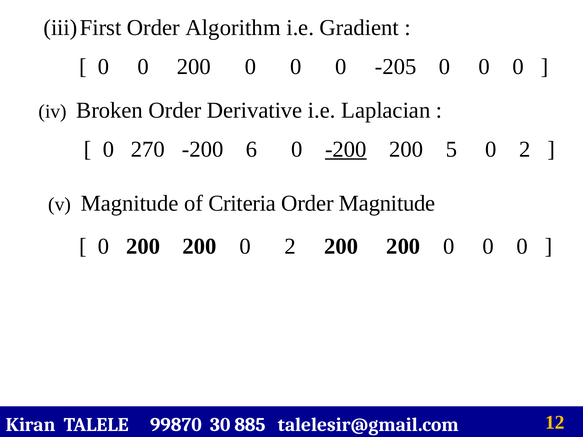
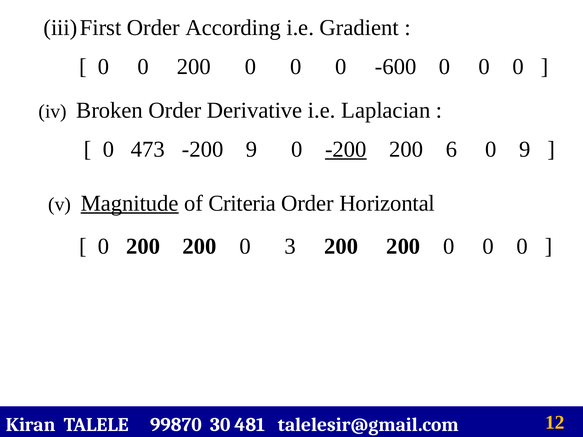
Algorithm: Algorithm -> According (233, 28)
-205: -205 -> -600 (396, 67)
270: 270 -> 473 (148, 149)
-200 6: 6 -> 9 (252, 149)
5: 5 -> 6 (451, 149)
2: 2 -> 9 (525, 149)
Magnitude underline: none -> present (130, 203)
Order Magnitude: Magnitude -> Horizontal (387, 203)
200 0 2: 2 -> 3 (290, 246)
885: 885 -> 481 (250, 425)
